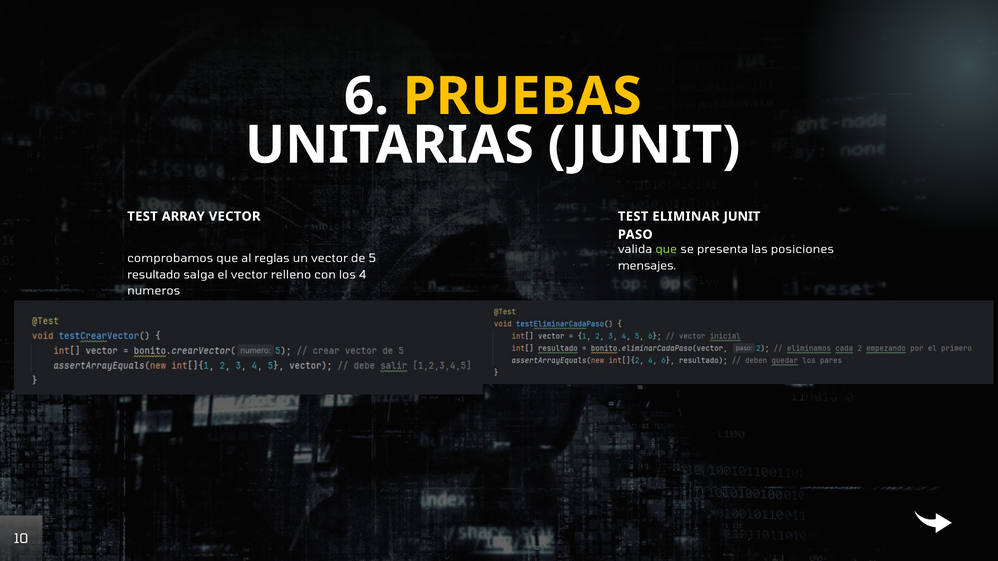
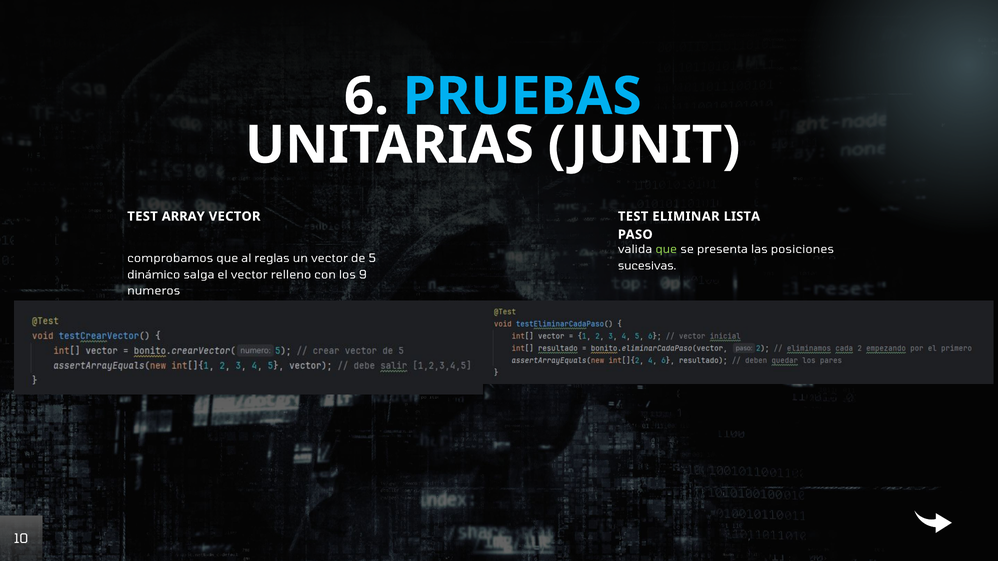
PRUEBAS colour: yellow -> light blue (522, 96)
ELIMINAR JUNIT: JUNIT -> LISTA (742, 217)
mensajes: mensajes -> sucesivas (647, 266)
resultado: resultado -> dinámico (154, 275)
4: 4 -> 9 (363, 275)
